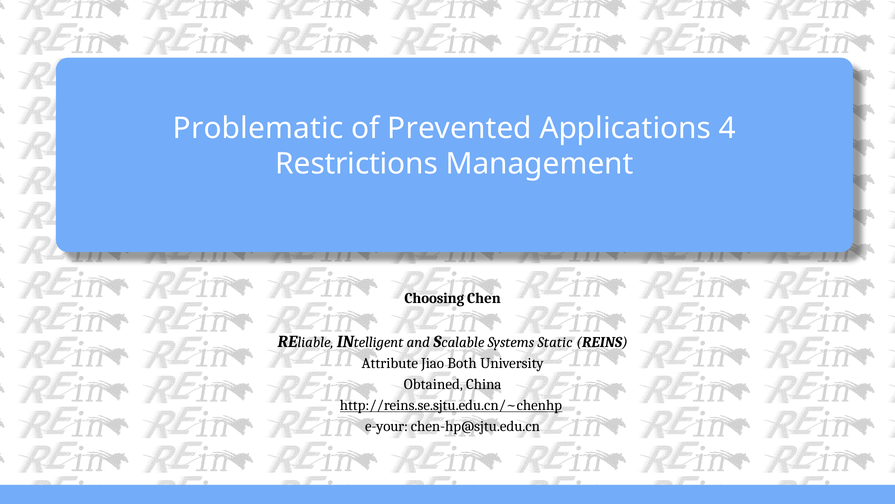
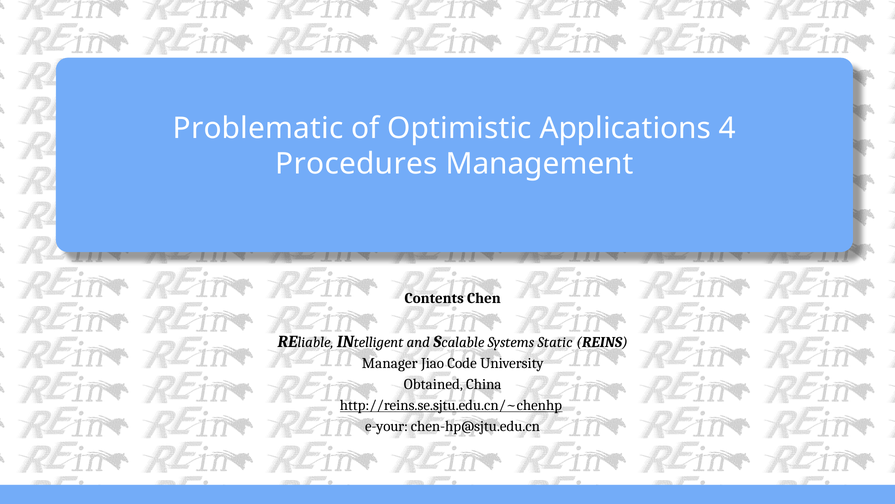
Prevented: Prevented -> Optimistic (460, 128)
Restrictions: Restrictions -> Procedures (356, 164)
Choosing: Choosing -> Contents (434, 298)
Attribute: Attribute -> Manager (390, 363)
Both: Both -> Code (462, 363)
